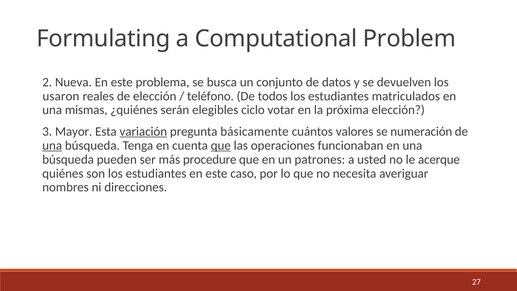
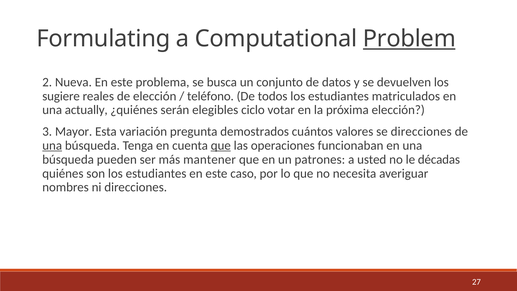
Problem underline: none -> present (409, 39)
usaron: usaron -> sugiere (61, 96)
mismas: mismas -> actually (86, 110)
variación underline: present -> none (143, 131)
básicamente: básicamente -> demostrados (255, 131)
se numeración: numeración -> direcciones (421, 131)
procedure: procedure -> mantener (210, 159)
acerque: acerque -> décadas (439, 159)
